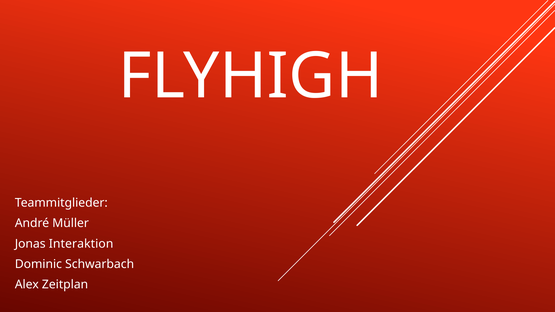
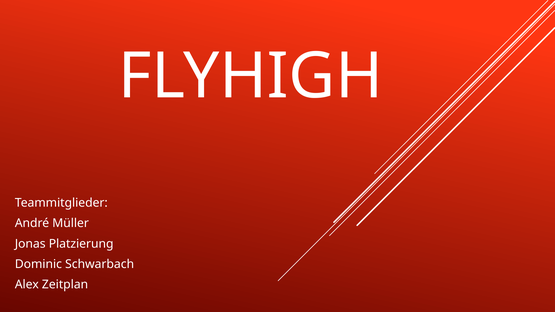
Interaktion: Interaktion -> Platzierung (81, 244)
